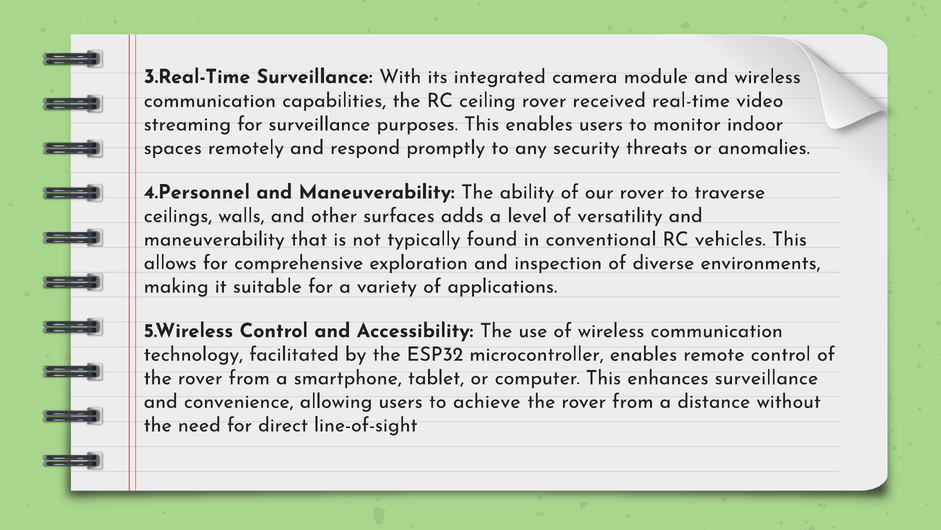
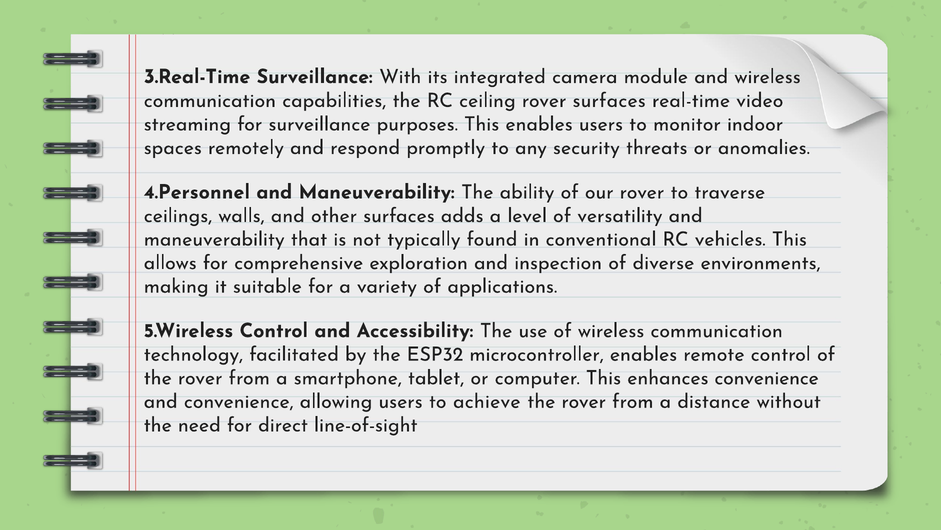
rover received: received -> surfaces (609, 100)
enhances surveillance: surveillance -> convenience (767, 377)
